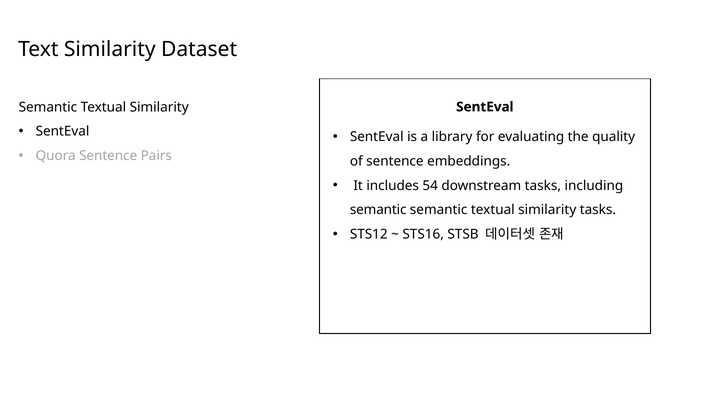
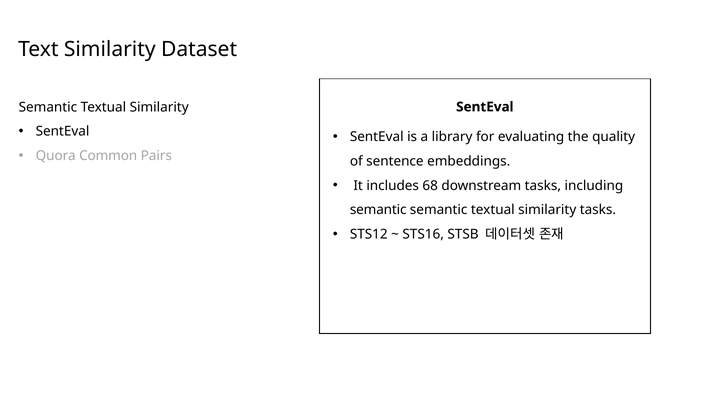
Quora Sentence: Sentence -> Common (108, 156)
54: 54 -> 68 (430, 186)
